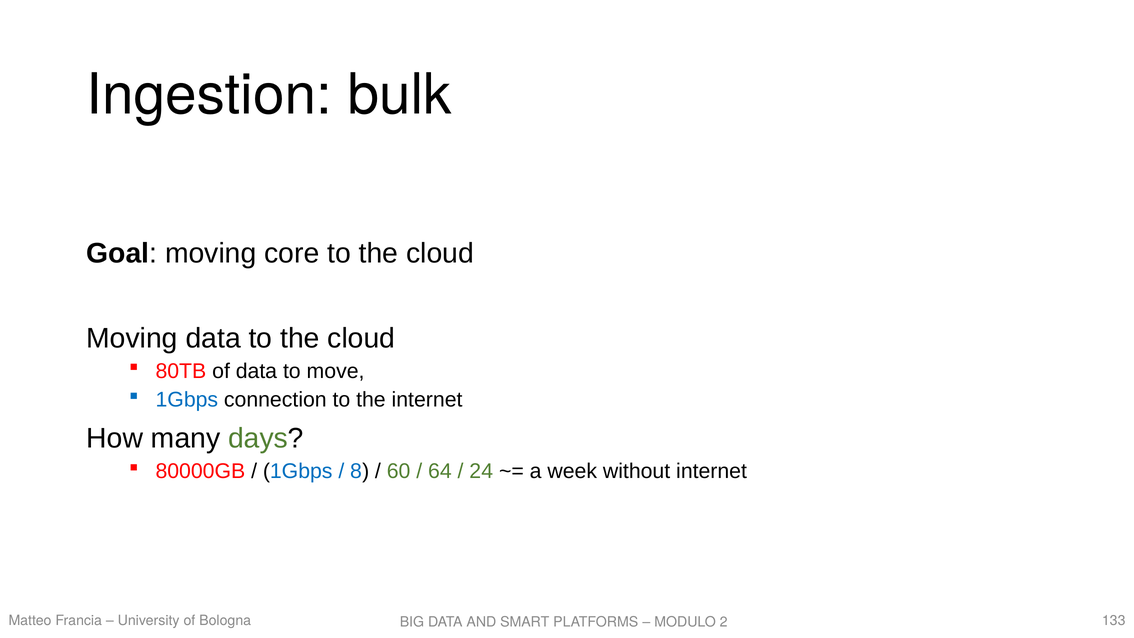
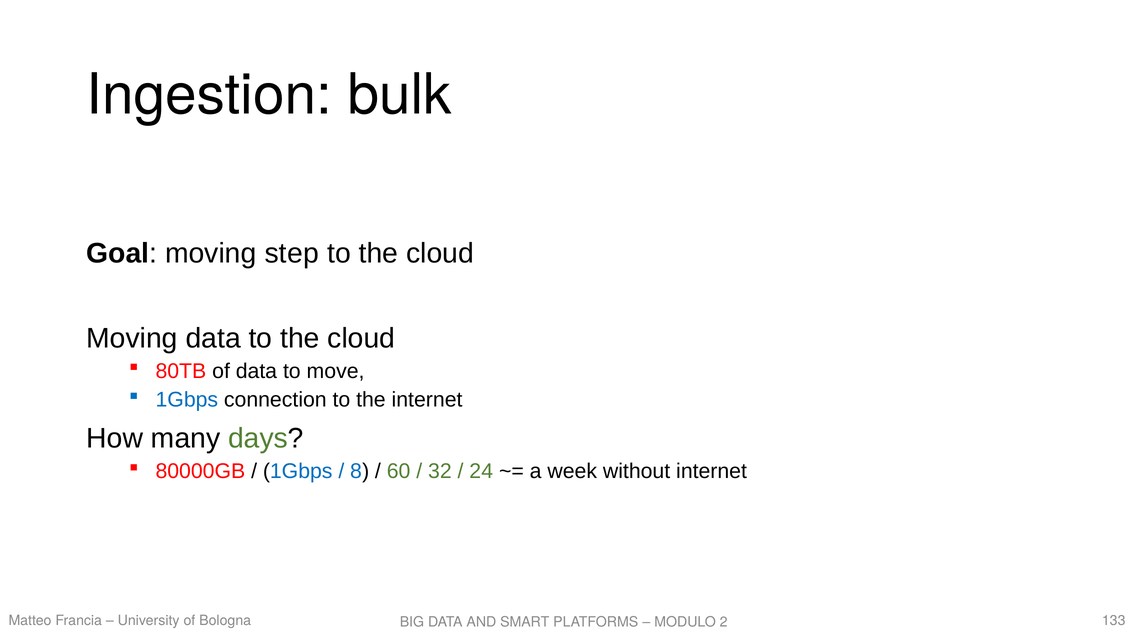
core: core -> step (292, 253)
64: 64 -> 32 (440, 471)
